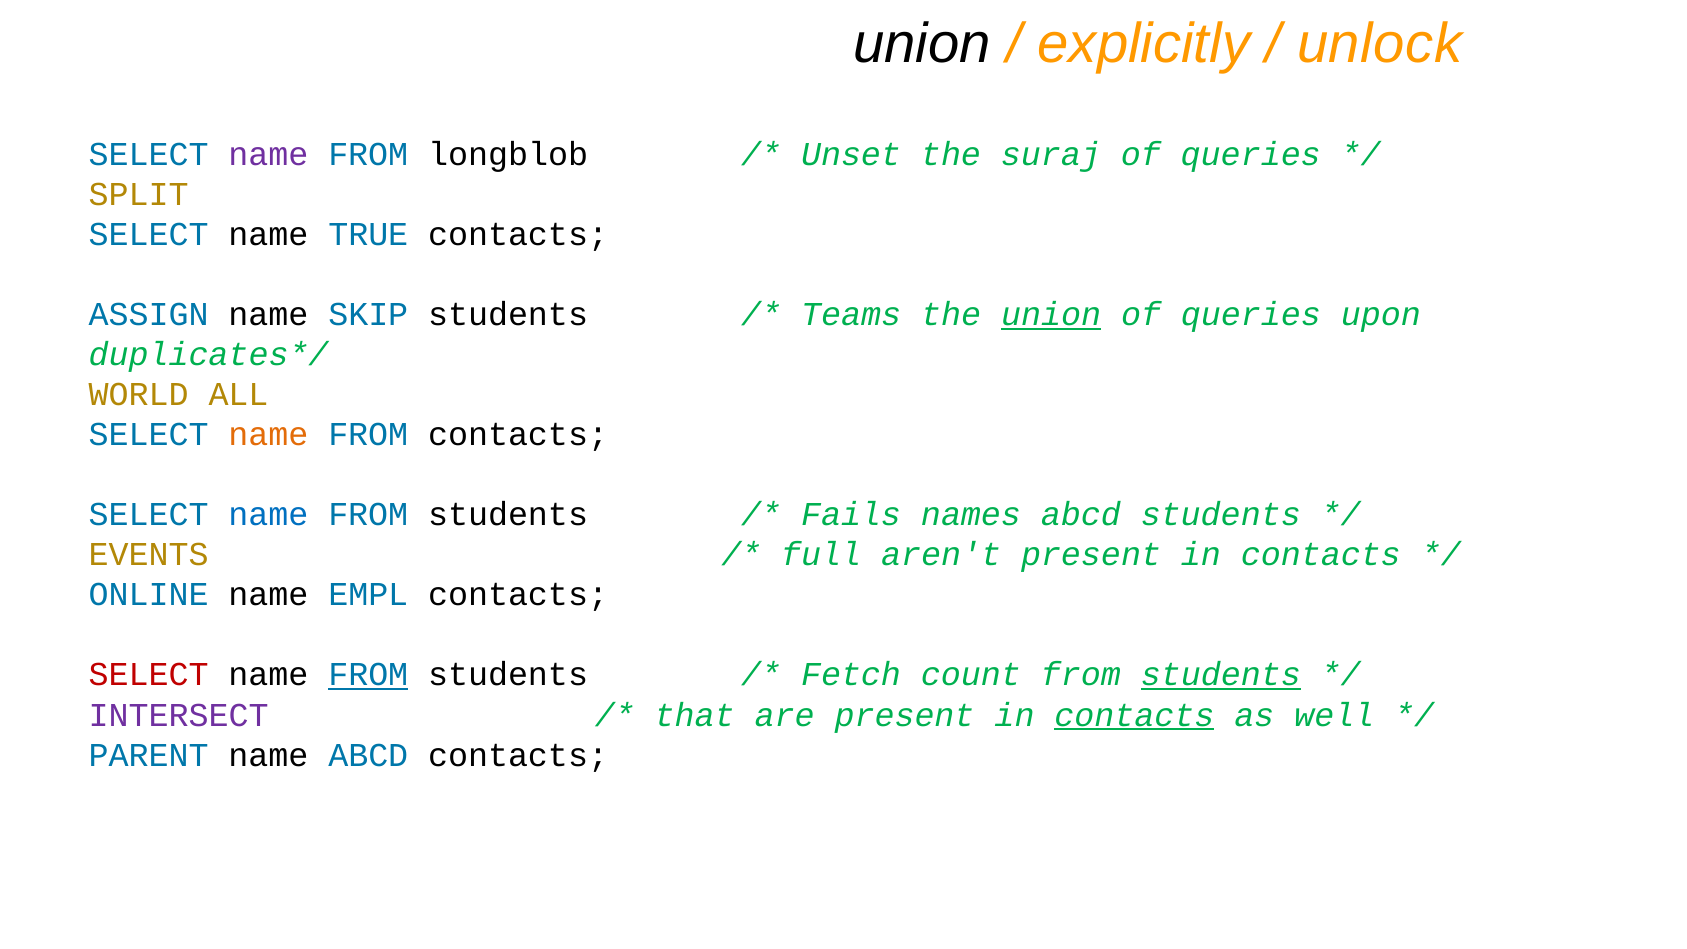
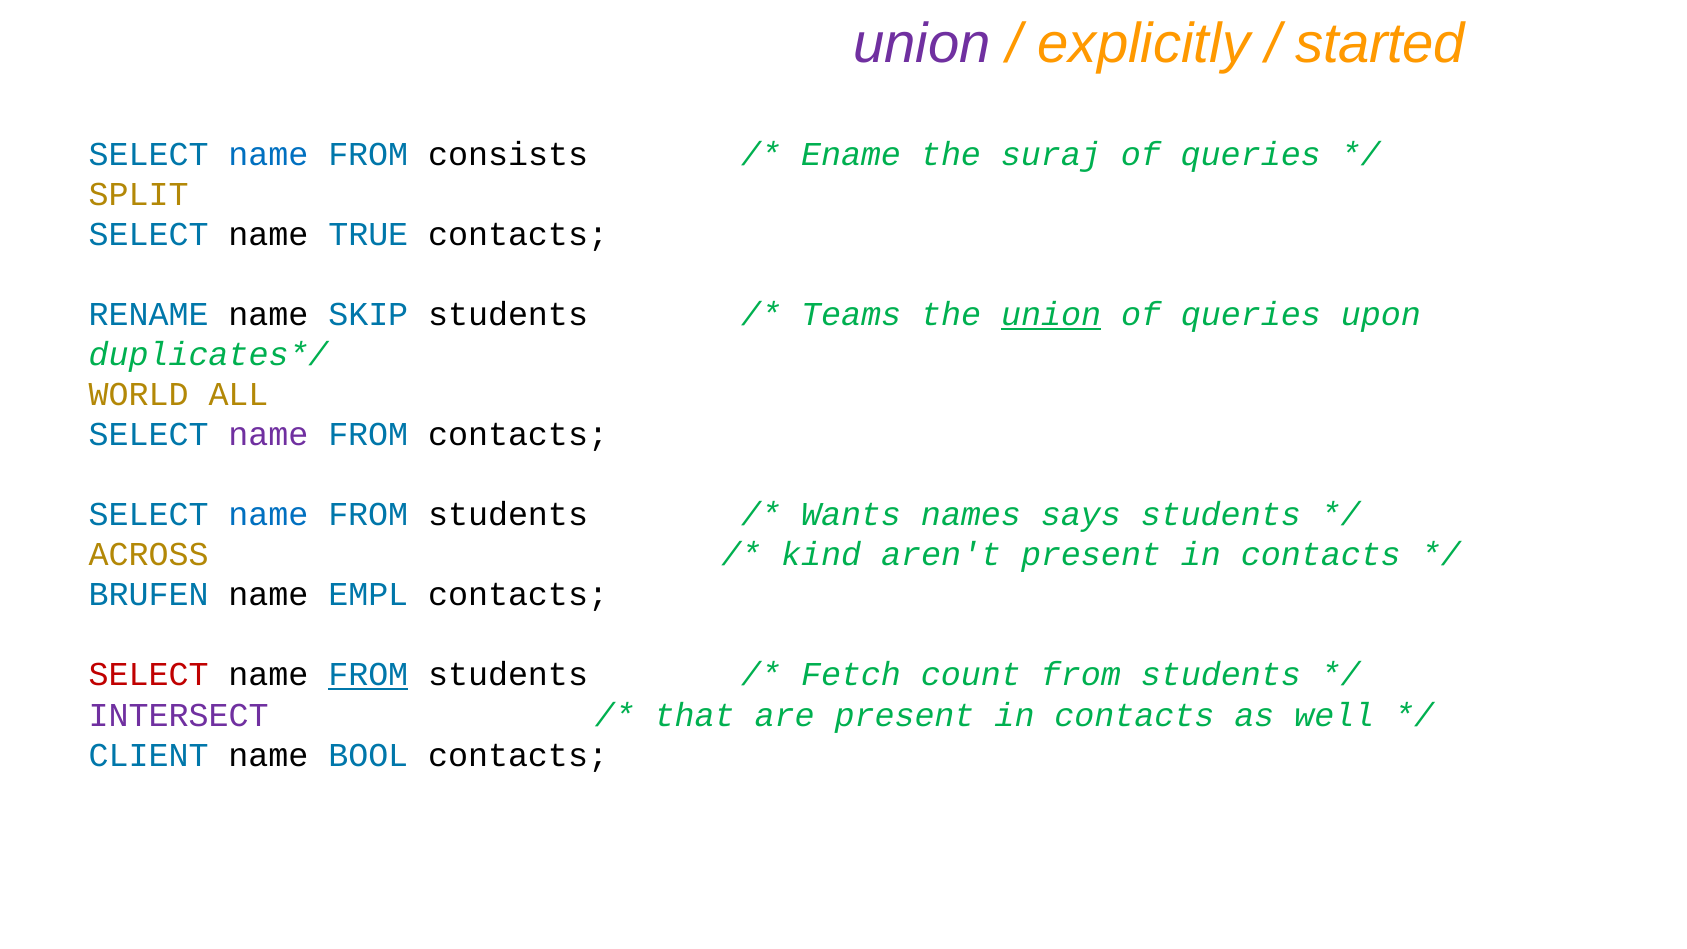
union colour: black -> purple (922, 44)
unlock: unlock -> started (1380, 44)
name colour: purple -> blue (268, 154)
longblob: longblob -> consists (508, 154)
Unset: Unset -> Ename (851, 154)
ASSIGN: ASSIGN -> RENAME (149, 314)
name colour: orange -> purple (268, 435)
Fails: Fails -> Wants (851, 515)
names abcd: abcd -> says (1081, 515)
EVENTS: EVENTS -> ACROSS (149, 555)
full: full -> kind (821, 555)
ONLINE: ONLINE -> BRUFEN (149, 595)
students underline: present -> none (1221, 675)
contacts underline: present -> none (1134, 715)
PARENT: PARENT -> CLIENT (149, 755)
name ABCD: ABCD -> BOOL (368, 755)
